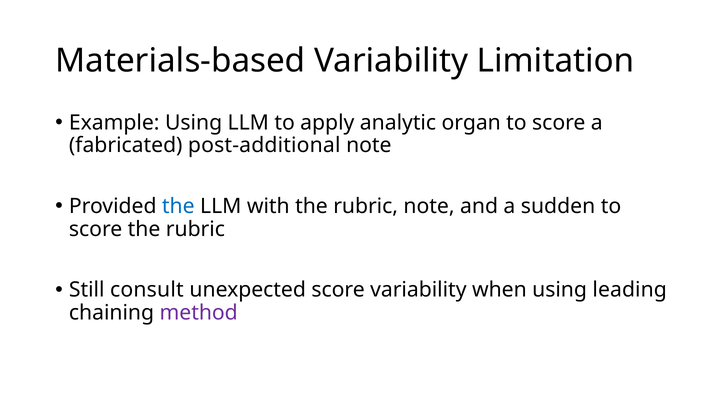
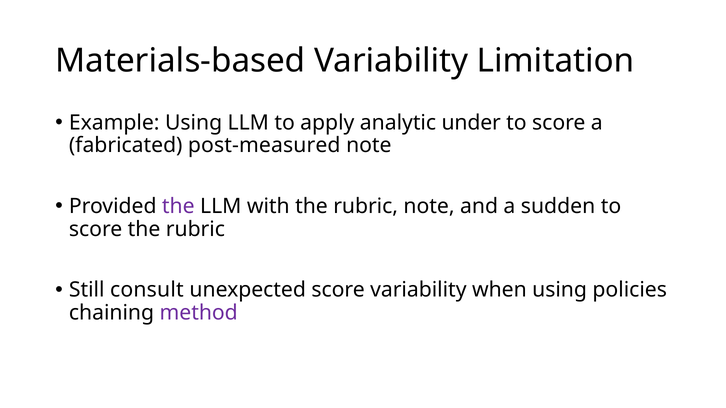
organ: organ -> under (471, 123)
post-additional: post-additional -> post-measured (264, 146)
the colour: blue -> purple (178, 206)
leading: leading -> policies (630, 290)
